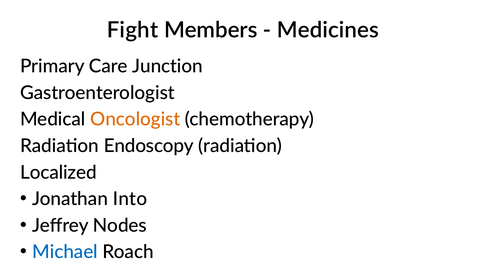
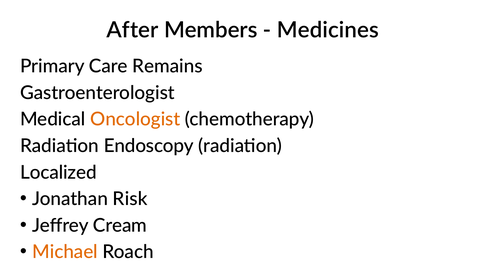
Fight: Fight -> After (133, 30)
Junction: Junction -> Remains (167, 66)
Into: Into -> Risk (130, 199)
Nodes: Nodes -> Cream (120, 225)
Michael colour: blue -> orange (65, 252)
